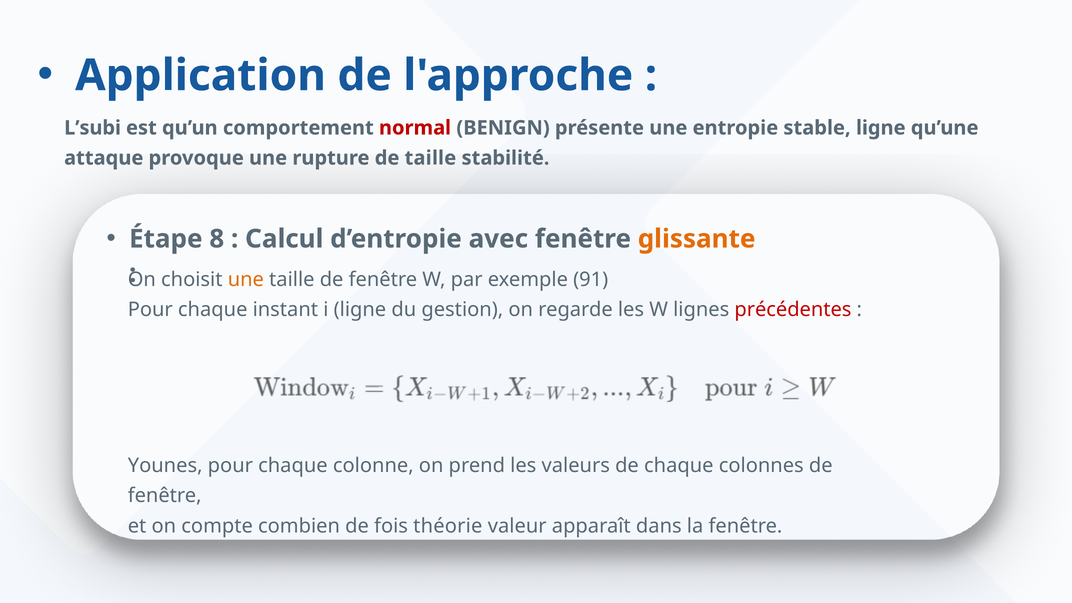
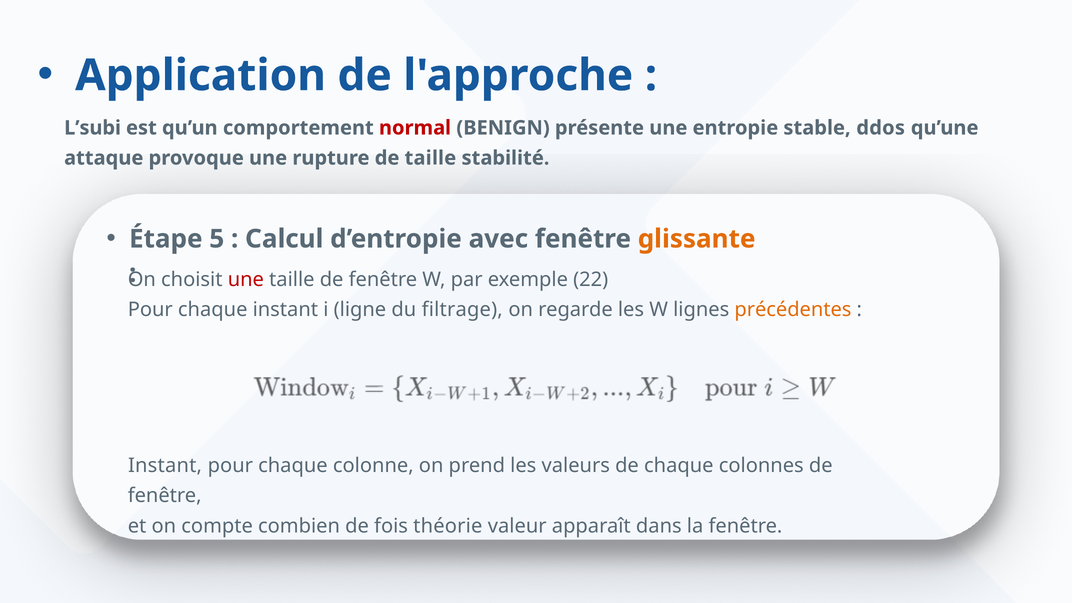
stable ligne: ligne -> ddos (881, 128)
8: 8 -> 5 (217, 239)
une colour: orange -> red (246, 279)
91: 91 -> 22 (591, 279)
gestion: gestion -> filtrage (462, 309)
précédentes colour: red -> orange (793, 309)
Younes: Younes -> Instant (165, 466)
